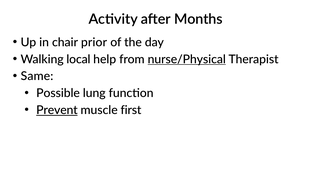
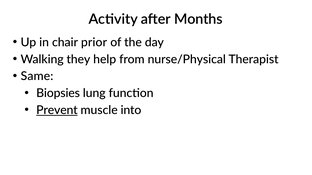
local: local -> they (78, 59)
nurse/Physical underline: present -> none (187, 59)
Possible: Possible -> Biopsies (58, 93)
first: first -> into (131, 110)
